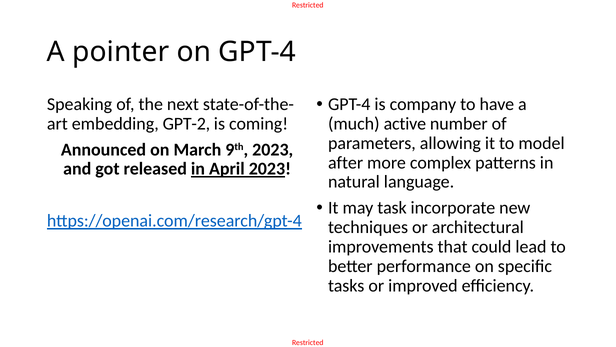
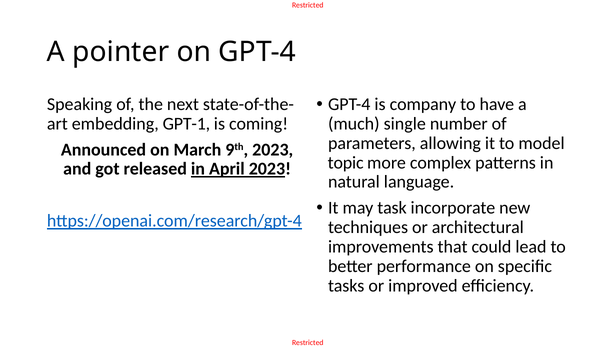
GPT-2: GPT-2 -> GPT-1 (186, 124)
active: active -> single (405, 124)
after: after -> topic (346, 162)
